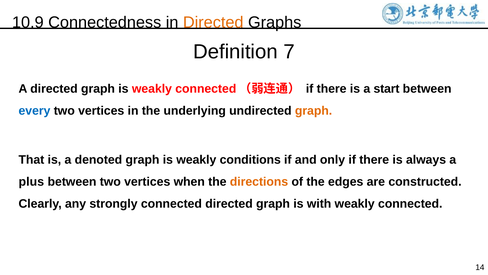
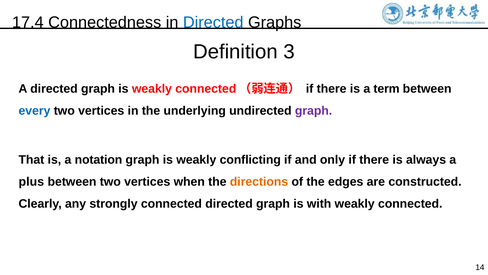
10.9: 10.9 -> 17.4 (28, 22)
Directed colour: orange -> blue (213, 22)
7: 7 -> 3 (289, 52)
start: start -> term (387, 89)
graph colour: orange -> purple (314, 111)
denoted: denoted -> notation (98, 159)
conditions: conditions -> conflicting (250, 159)
